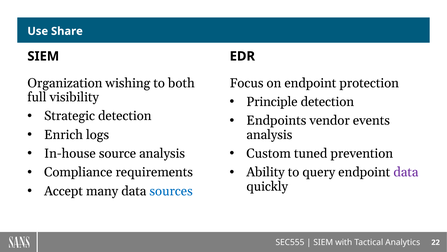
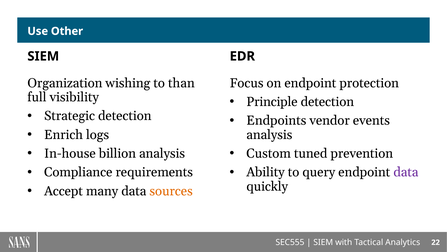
Share: Share -> Other (67, 31)
both: both -> than (181, 83)
source: source -> billion (117, 153)
sources colour: blue -> orange (171, 191)
